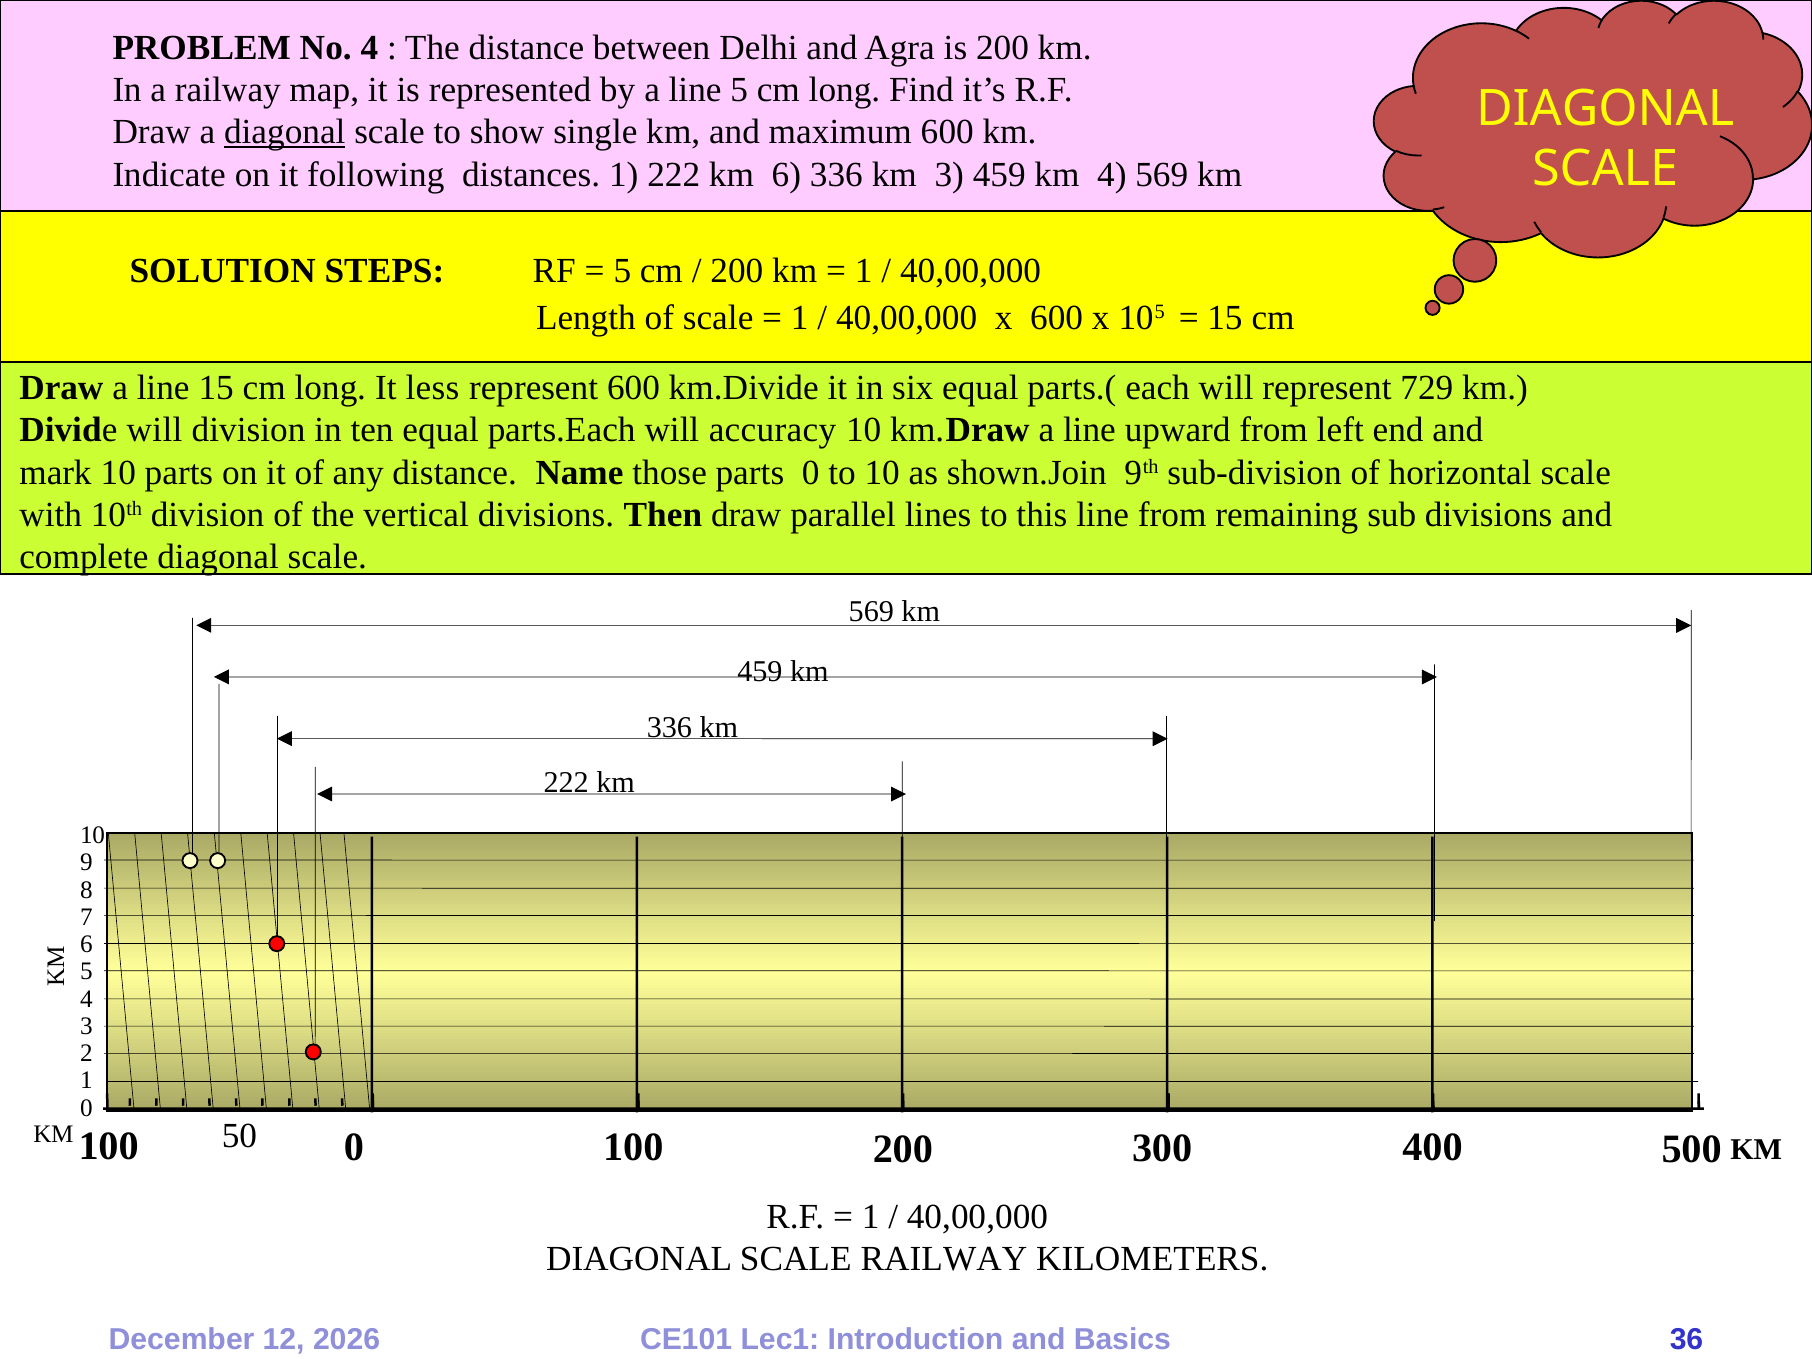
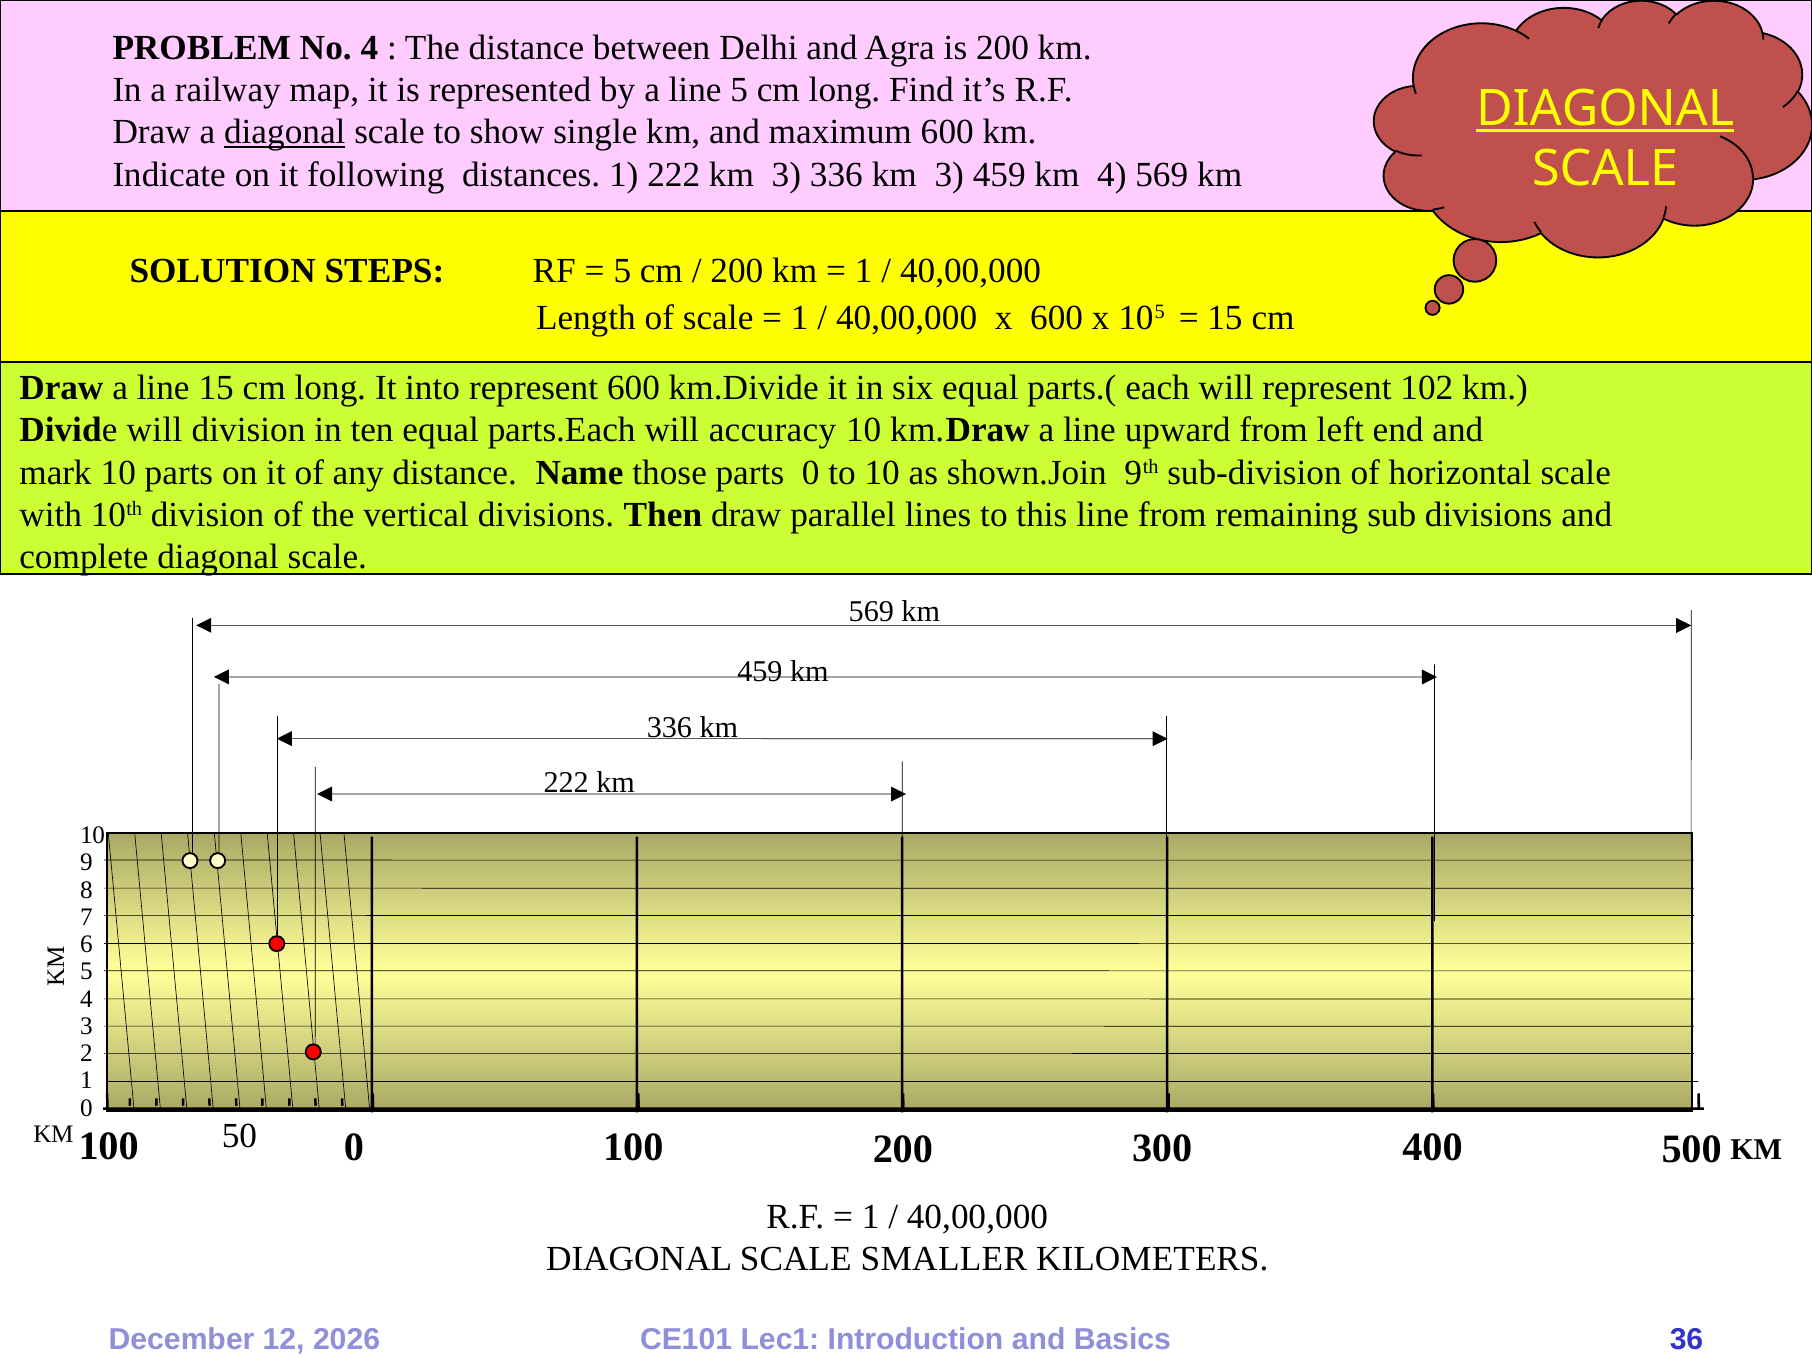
DIAGONAL underline: none -> present (1605, 109)
222 km 6: 6 -> 3 (786, 174)
less: less -> into (433, 388)
729: 729 -> 102 (1427, 388)
SCALE RAILWAY: RAILWAY -> SMALLER (944, 1259)
